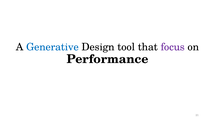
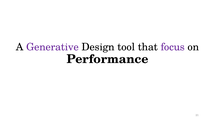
Generative colour: blue -> purple (53, 47)
